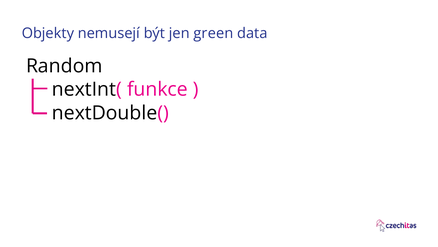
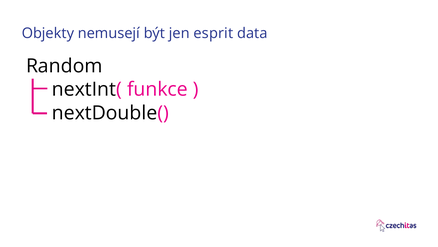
green: green -> esprit (213, 33)
